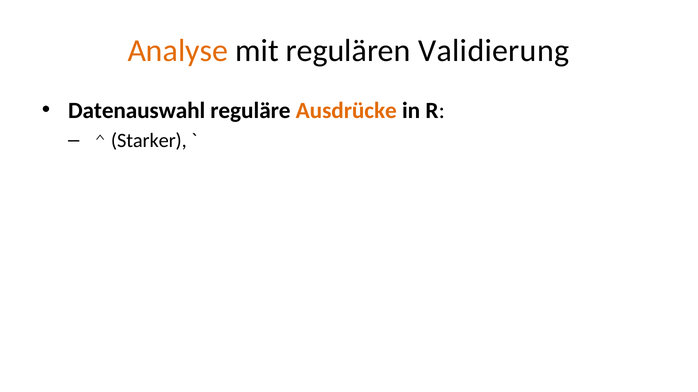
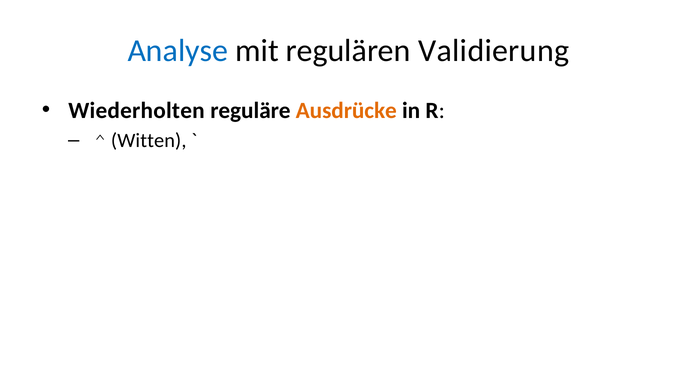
Analyse colour: orange -> blue (178, 51)
Datenauswahl: Datenauswahl -> Wiederholten (136, 111)
Starker: Starker -> Witten (149, 141)
